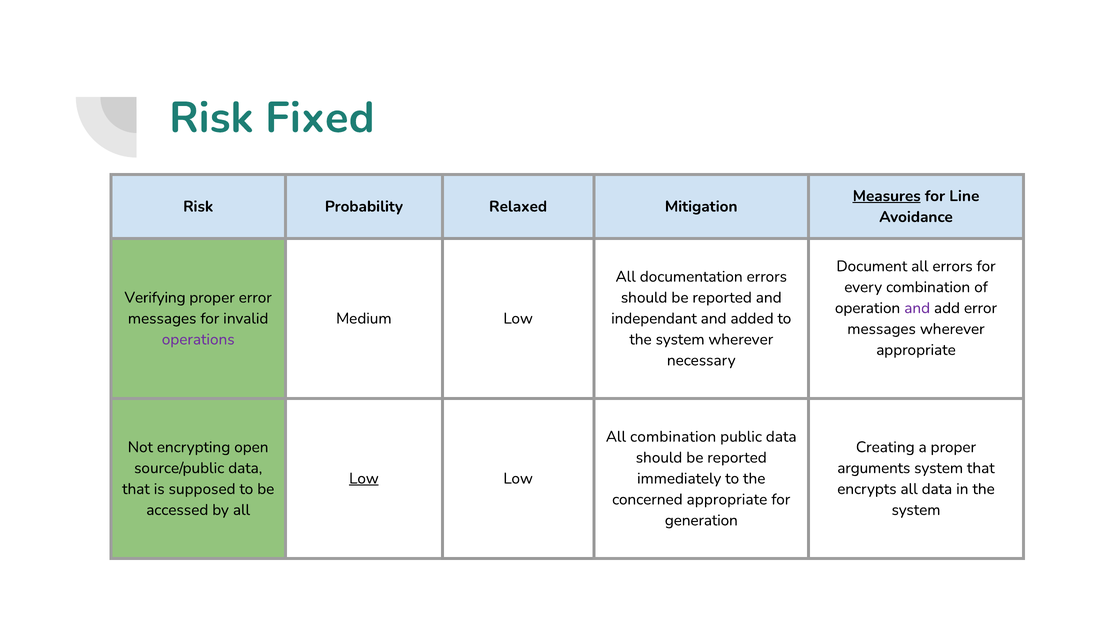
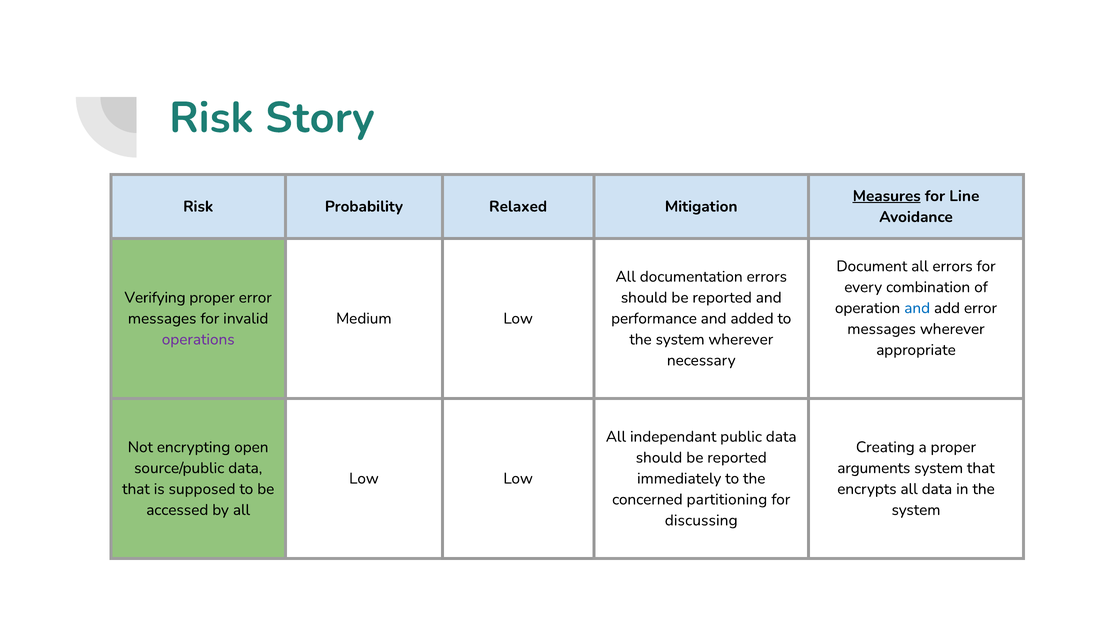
Fixed: Fixed -> Story (320, 118)
and colour: purple -> blue (917, 308)
independant: independant -> performance (654, 318)
All combination: combination -> independant (673, 437)
Low underline: present -> none (364, 478)
concerned appropriate: appropriate -> partitioning (727, 499)
generation: generation -> discussing (701, 520)
